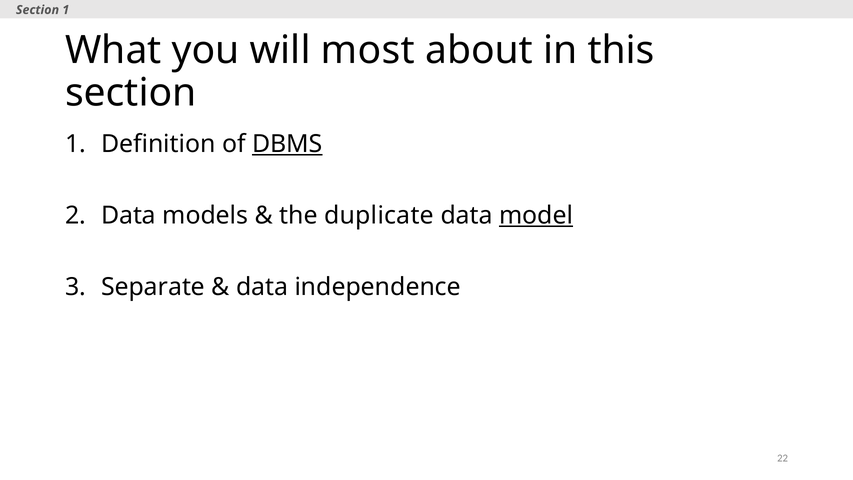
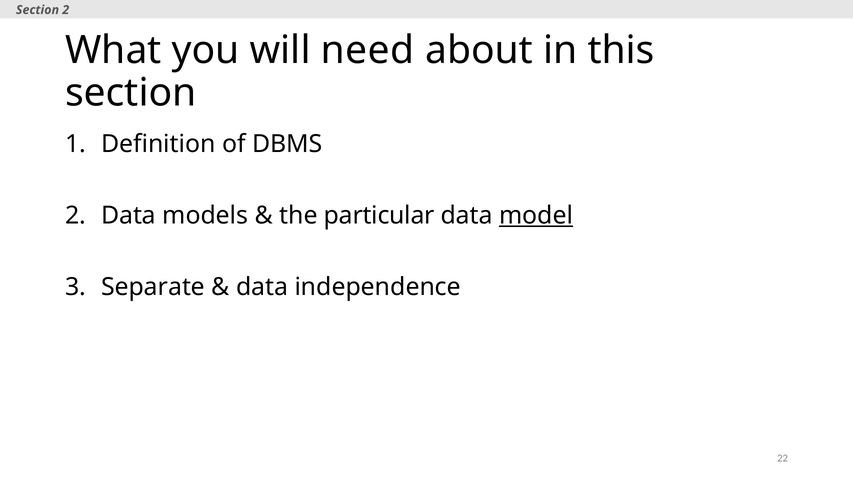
1: 1 -> 2 (66, 10)
most: most -> need (368, 51)
DBMS underline: present -> none (287, 144)
duplicate: duplicate -> particular (379, 216)
